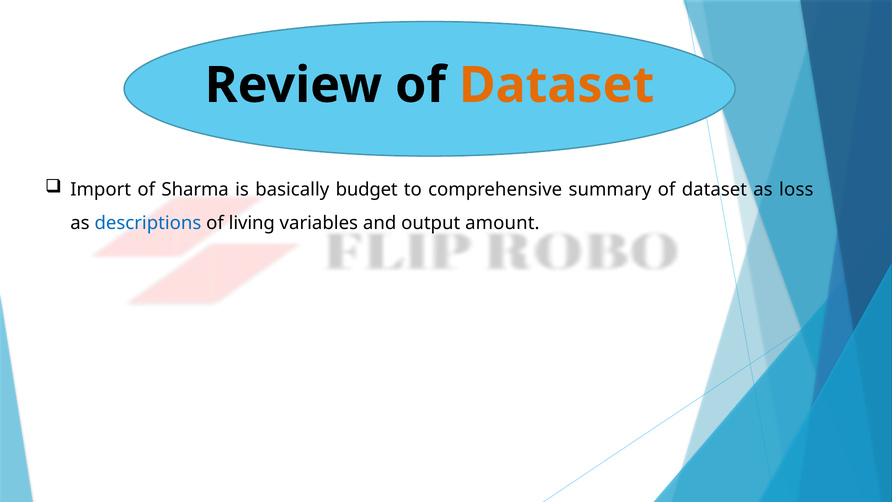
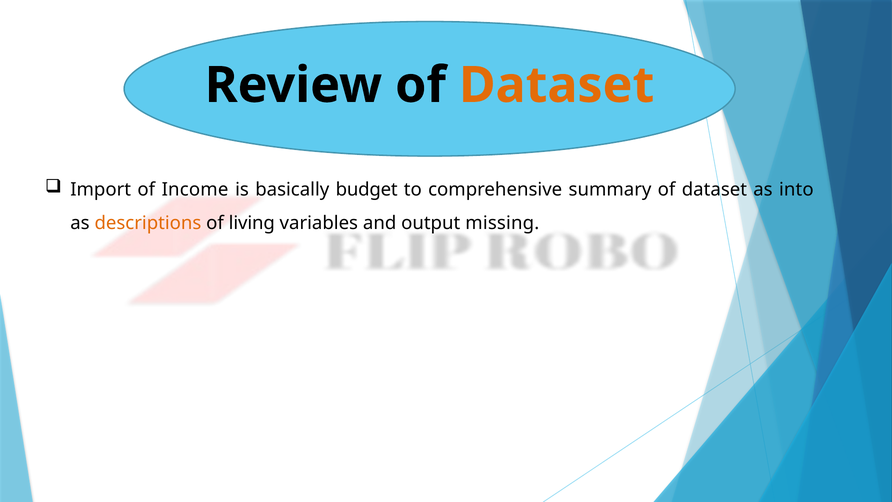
Sharma: Sharma -> Income (195, 190)
loss: loss -> into (796, 190)
descriptions colour: blue -> orange (148, 223)
amount: amount -> missing (502, 223)
